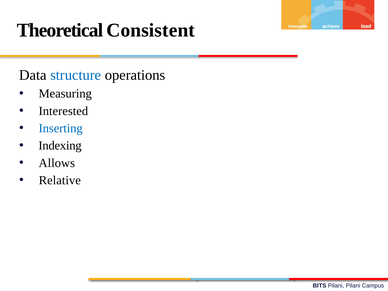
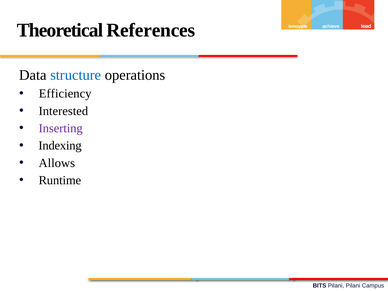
Consistent: Consistent -> References (151, 30)
Measuring: Measuring -> Efficiency (65, 94)
Inserting colour: blue -> purple (61, 128)
Relative: Relative -> Runtime (60, 180)
